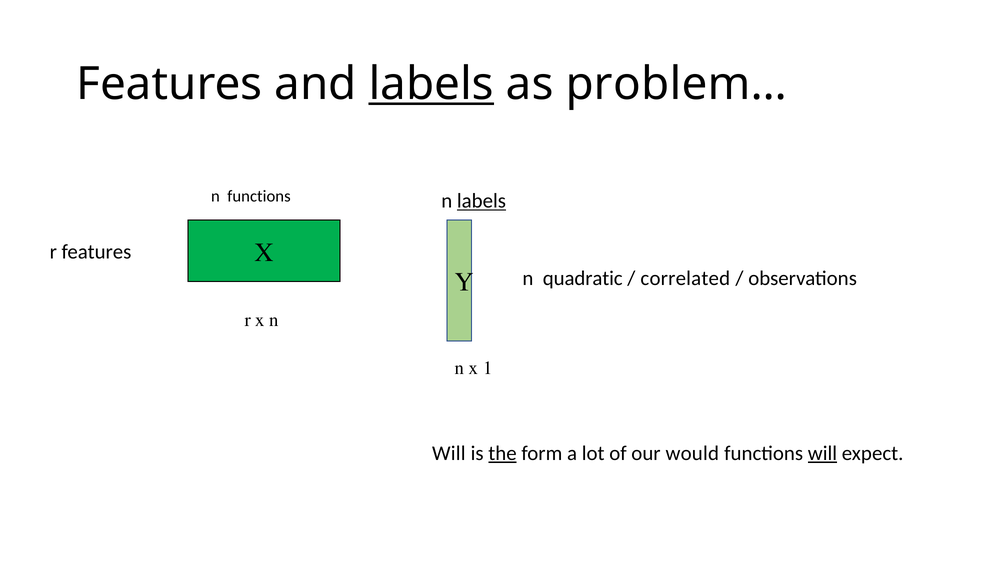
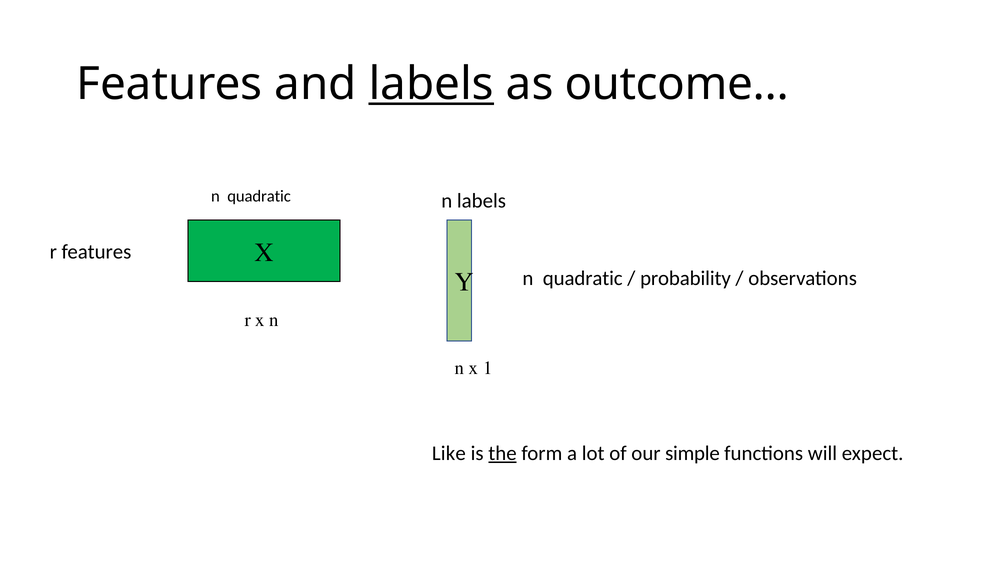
problem…: problem… -> outcome… (677, 84)
functions: functions -> quadratic (259, 196)
labels underline: present -> none (481, 201)
correlated: correlated -> probability (685, 278)
Will: Will -> Like (449, 453)
would: would -> simple (692, 453)
will underline: present -> none (823, 453)
